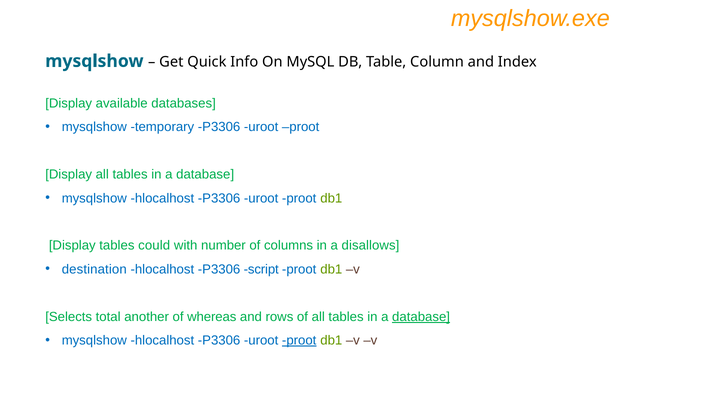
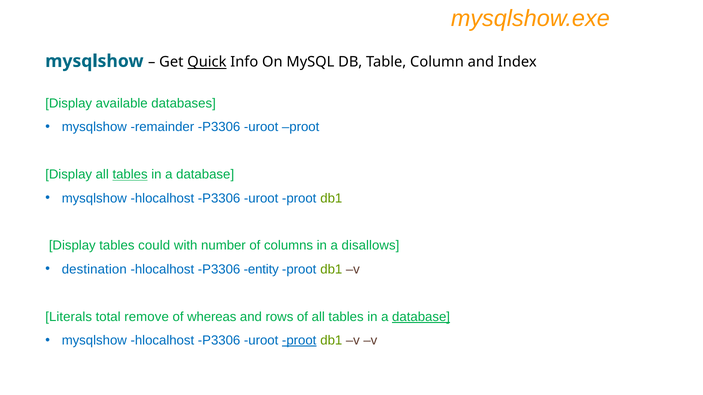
Quick underline: none -> present (207, 62)
temporary: temporary -> remainder (162, 127)
tables underline: none -> present (130, 175)
script: script -> entity (261, 270)
Selects: Selects -> Literals (69, 317)
another: another -> remove (147, 317)
